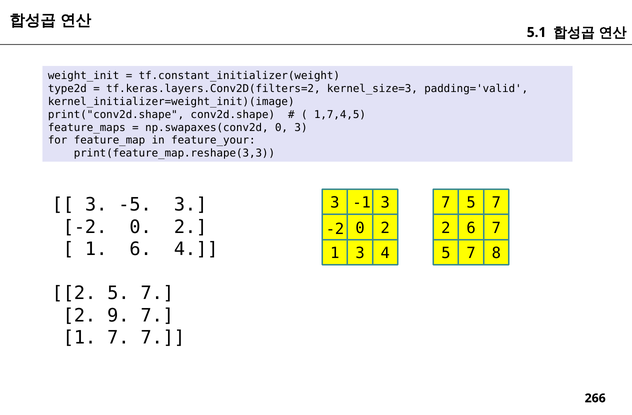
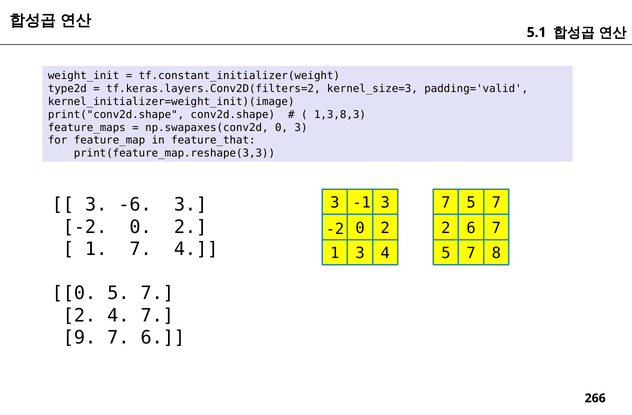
1,7,4,5: 1,7,4,5 -> 1,3,8,3 (340, 115)
feature_your: feature_your -> feature_that (213, 140)
-5: -5 -> -6 (135, 205)
1 6: 6 -> 7 (141, 249)
2: 2 -> 0 (74, 293)
2 9: 9 -> 4 (118, 316)
1: 1 -> 9 (79, 338)
7: 7 -> 6 (163, 338)
